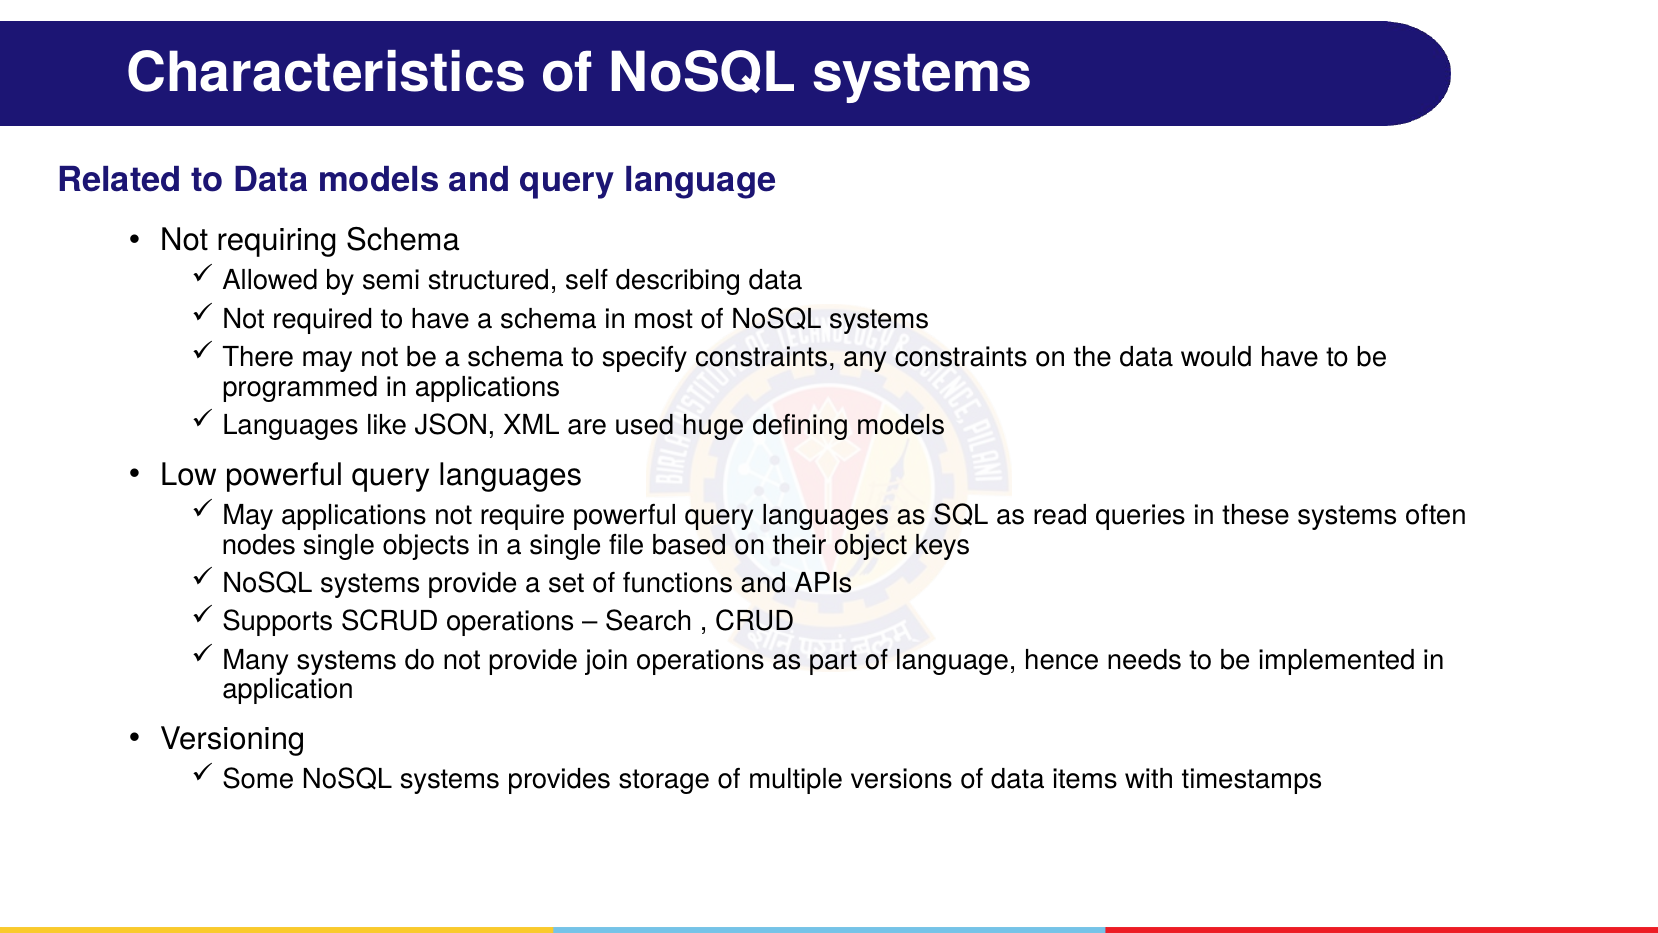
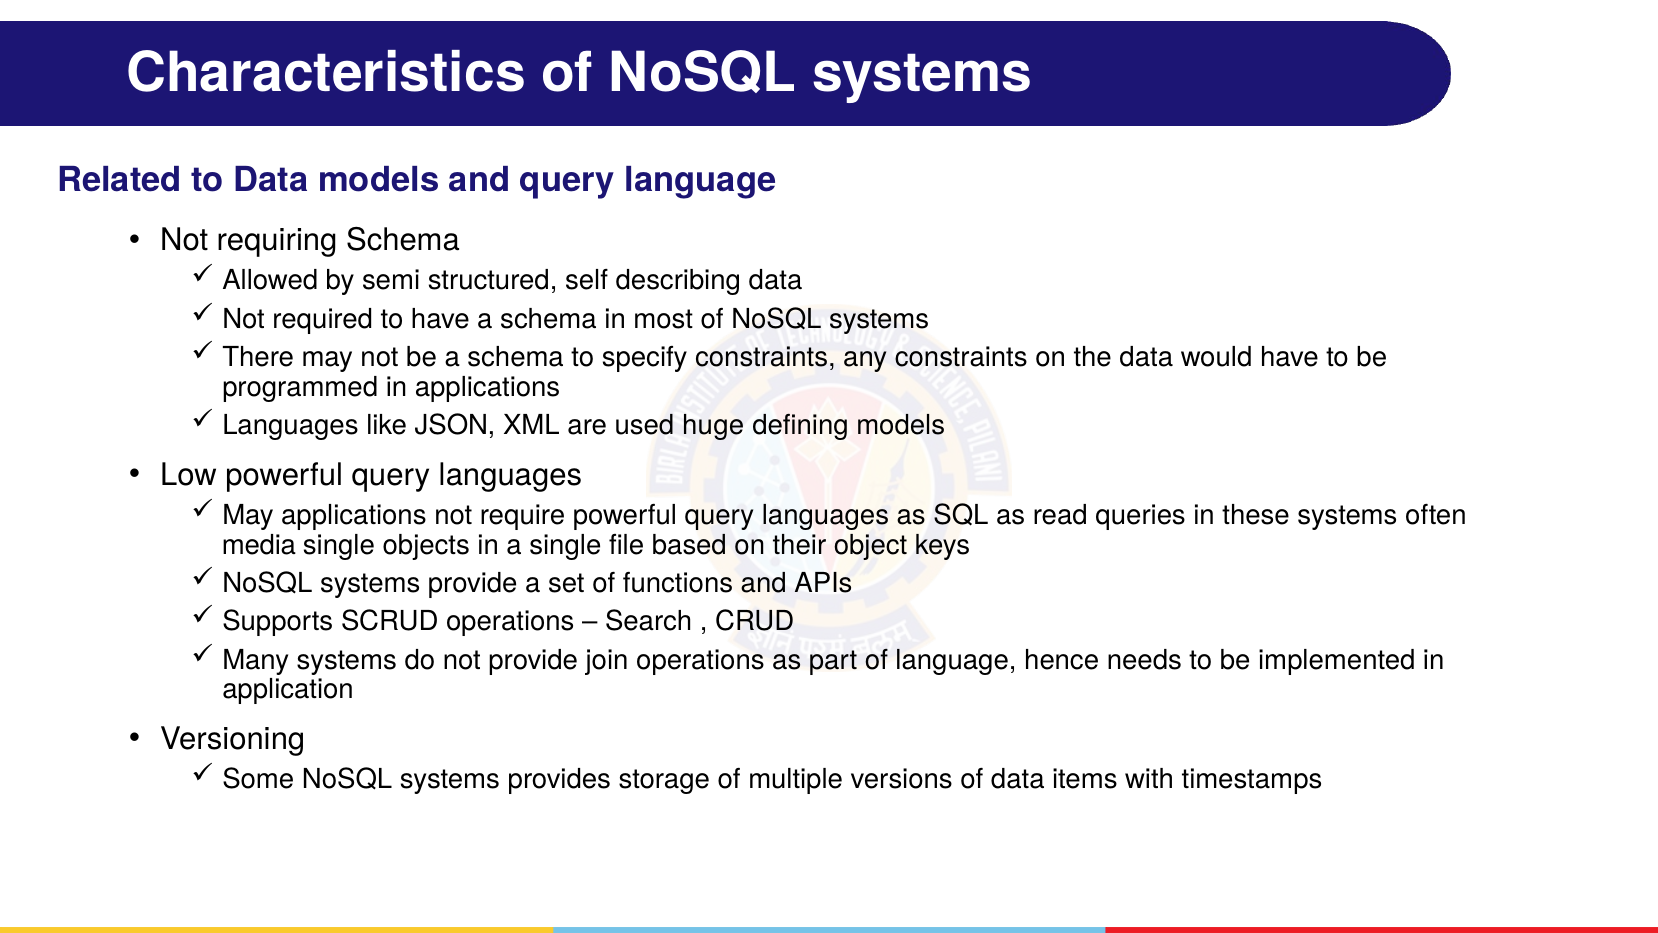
nodes: nodes -> media (259, 545)
